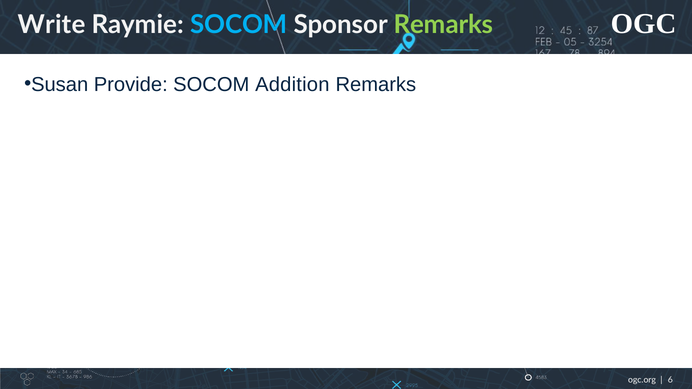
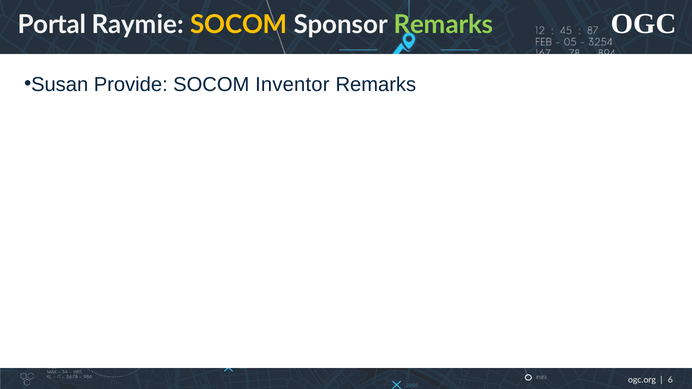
Write: Write -> Portal (52, 25)
SOCOM colour: light blue -> yellow (239, 25)
Addition: Addition -> Inventor (292, 84)
